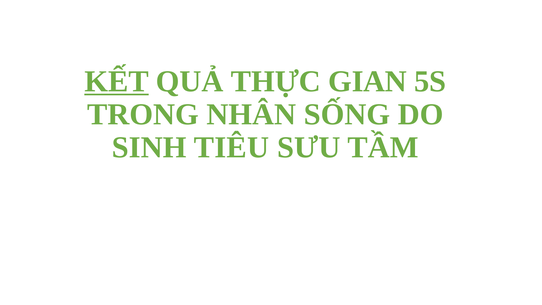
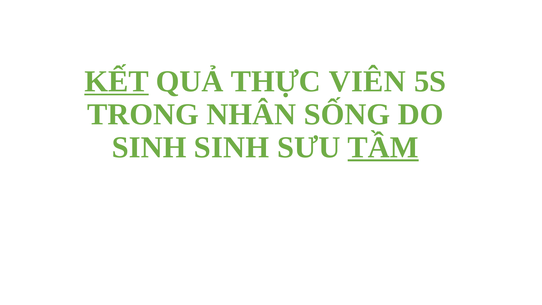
GIAN: GIAN -> VIÊN (367, 81)
SINH TIÊU: TIÊU -> SINH (231, 147)
TẦM underline: none -> present (383, 147)
